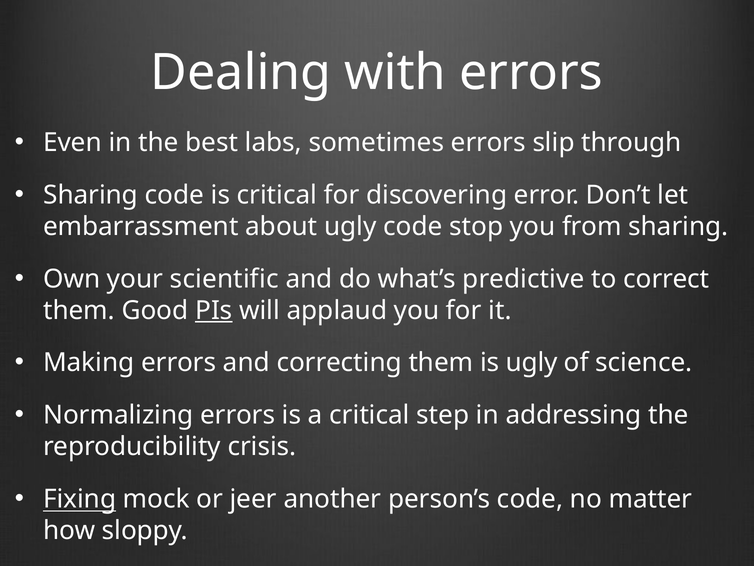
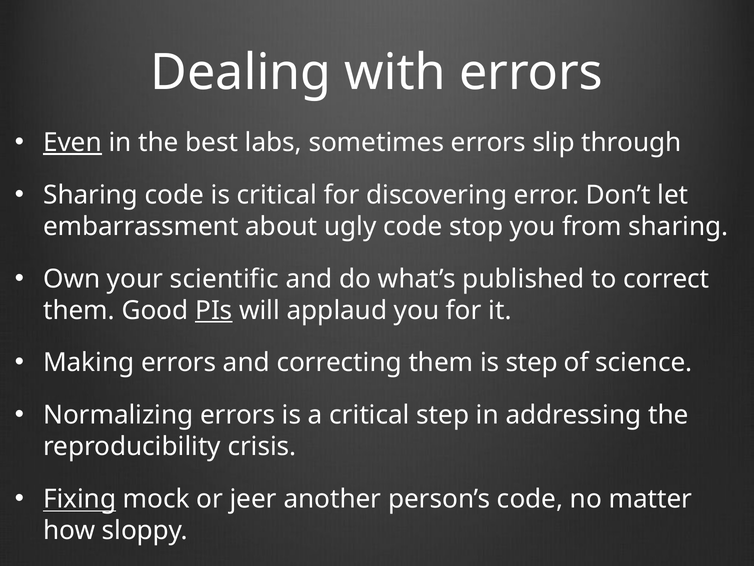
Even underline: none -> present (72, 143)
predictive: predictive -> published (523, 279)
is ugly: ugly -> step (532, 362)
